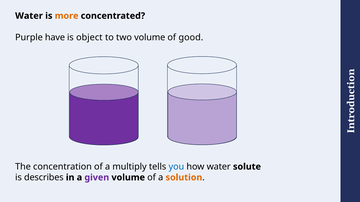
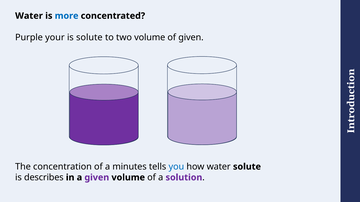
more colour: orange -> blue (67, 16)
have: have -> your (55, 37)
is object: object -> solute (89, 37)
of good: good -> given (191, 37)
multiply: multiply -> minutes (130, 167)
solution colour: orange -> purple (184, 178)
